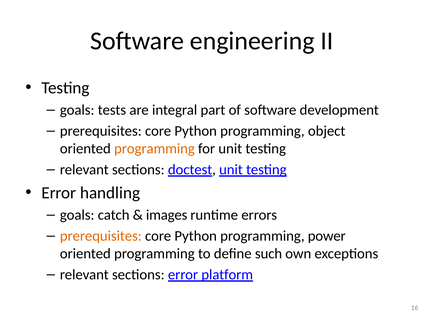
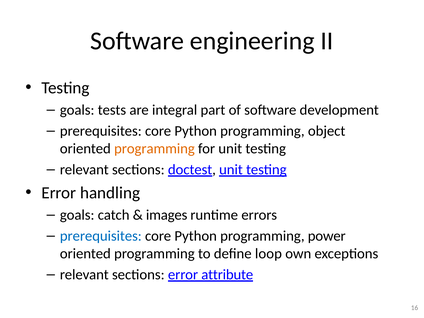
prerequisites colour: orange -> blue (101, 236)
such: such -> loop (268, 254)
platform: platform -> attribute (227, 275)
